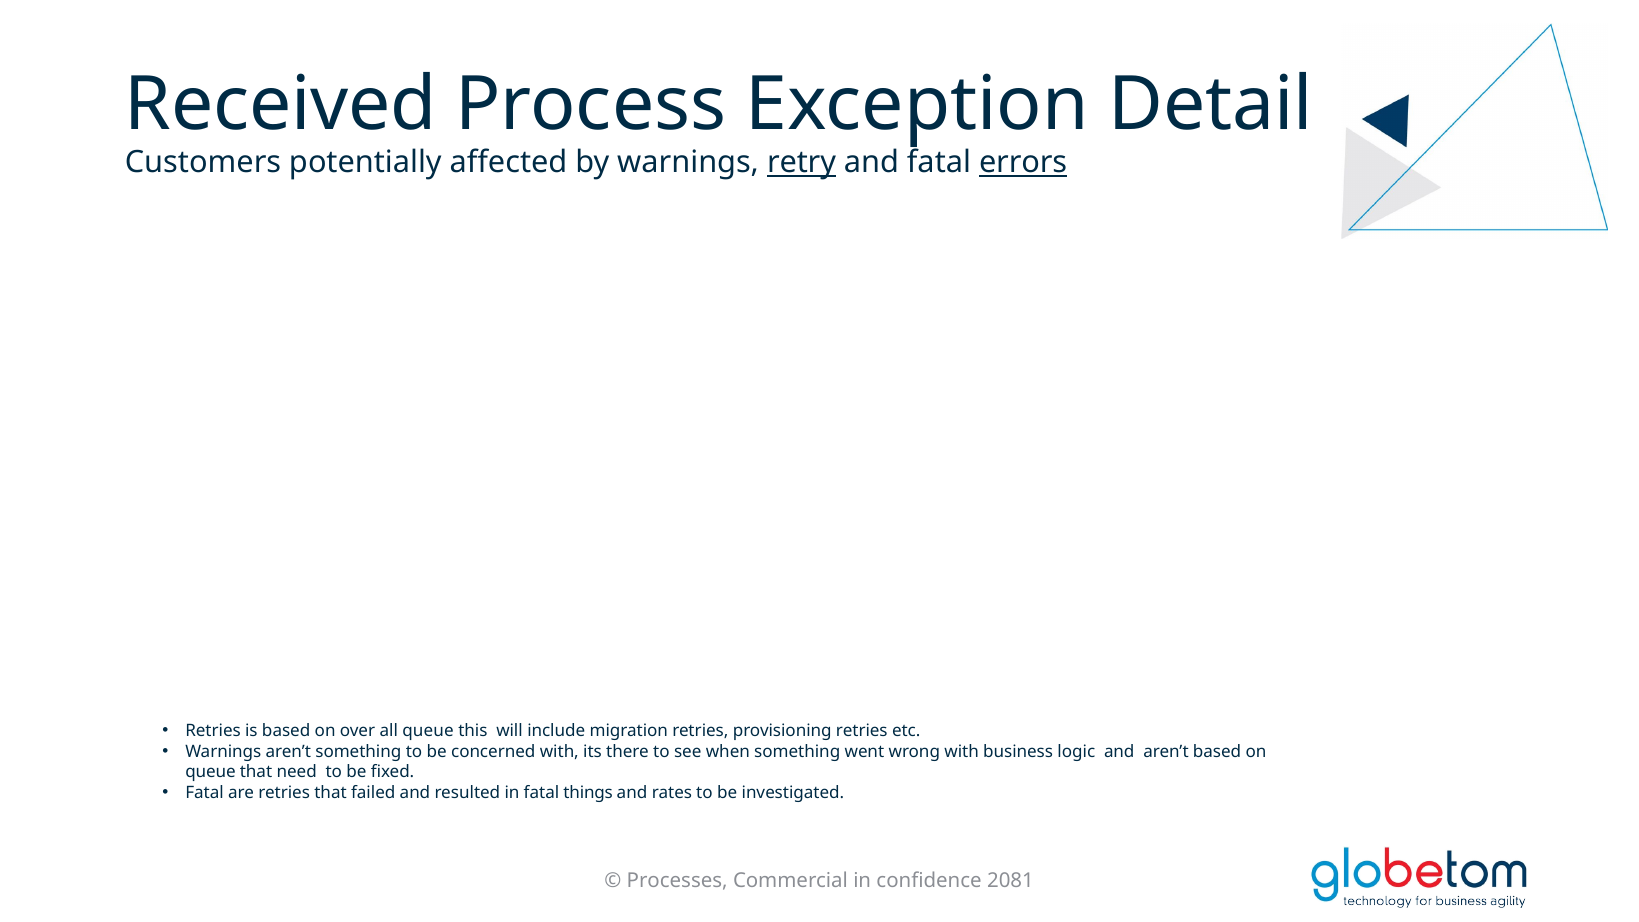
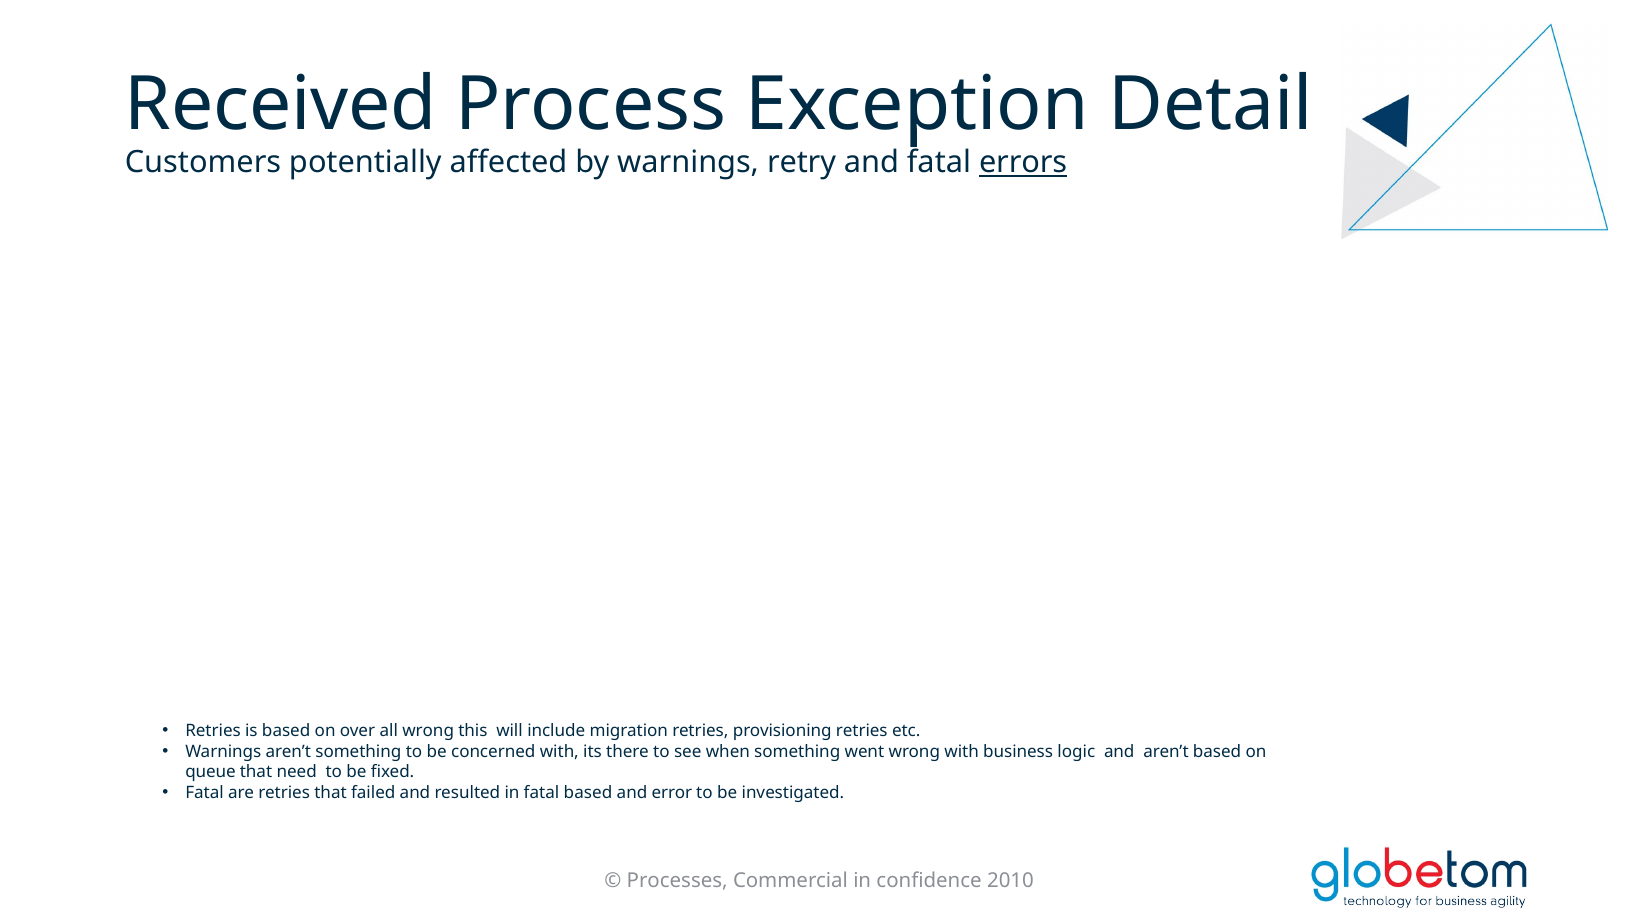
retry underline: present -> none (801, 163)
all queue: queue -> wrong (428, 731)
fatal things: things -> based (588, 792)
rates: rates -> error (672, 792)
2081: 2081 -> 2010 (1010, 880)
